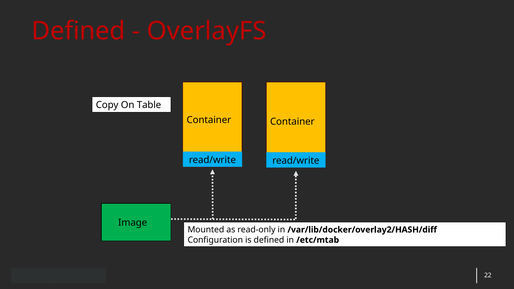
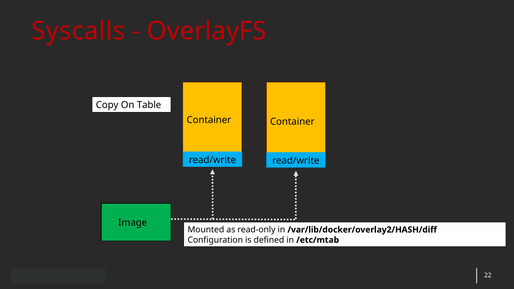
Defined: Defined -> Syscalls (78, 31)
